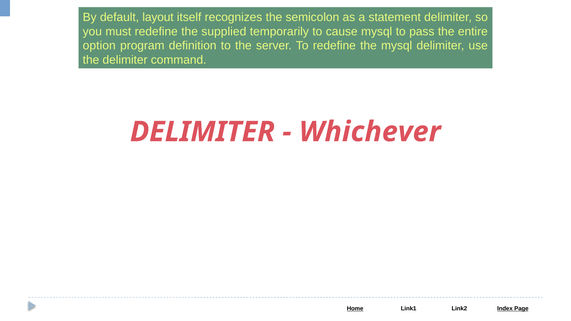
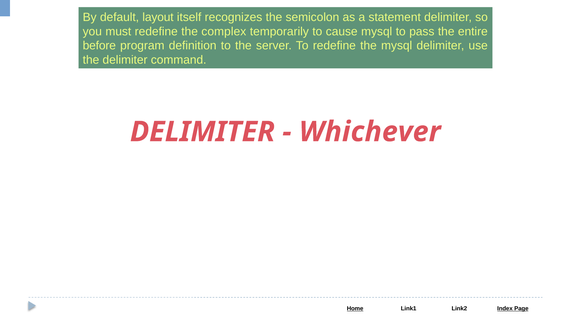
supplied: supplied -> complex (224, 31)
option: option -> before (99, 46)
